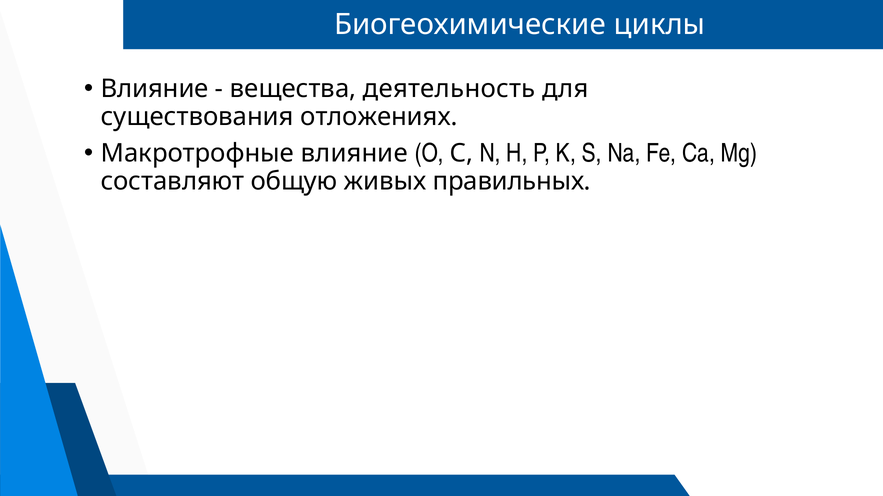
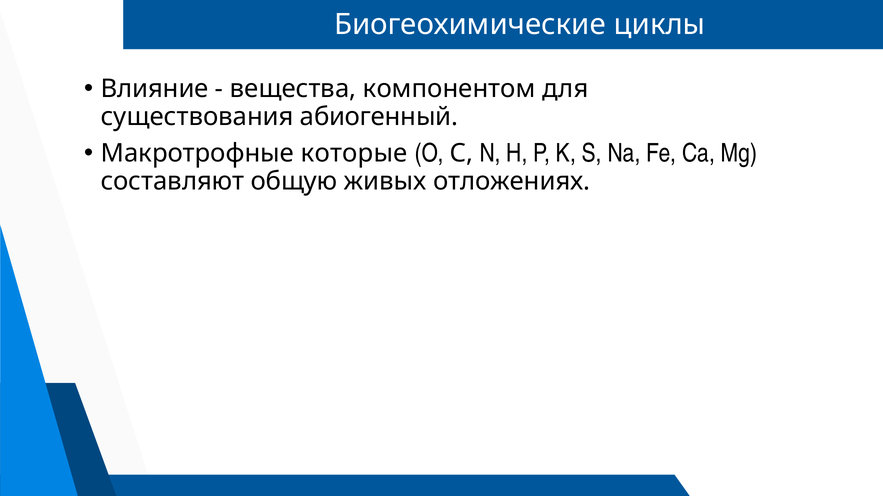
деятельность: деятельность -> компонентом (449, 89)
отложениях: отложениях -> абиогенный (379, 117)
Макротрофные влияние: влияние -> которые (354, 154)
правильных: правильных -> отложениях (512, 182)
